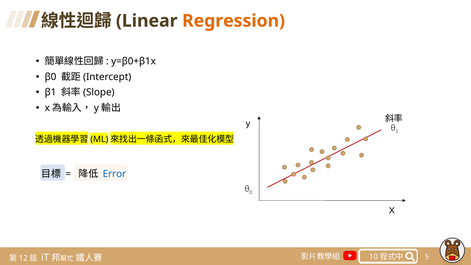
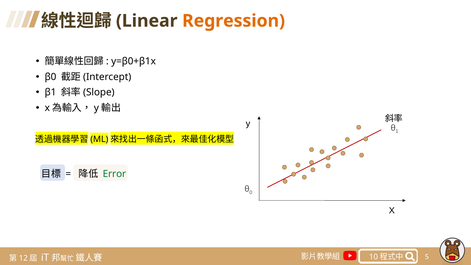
Error colour: blue -> green (114, 174)
